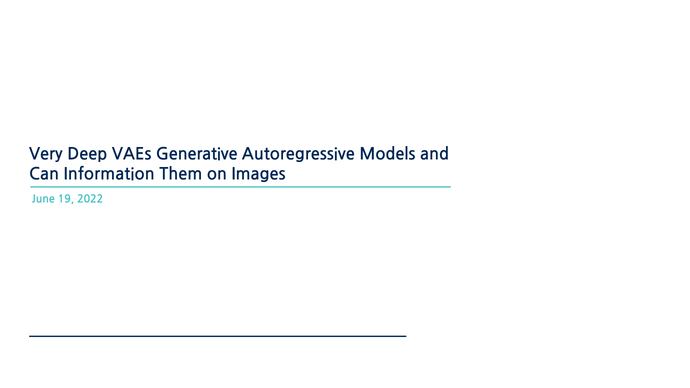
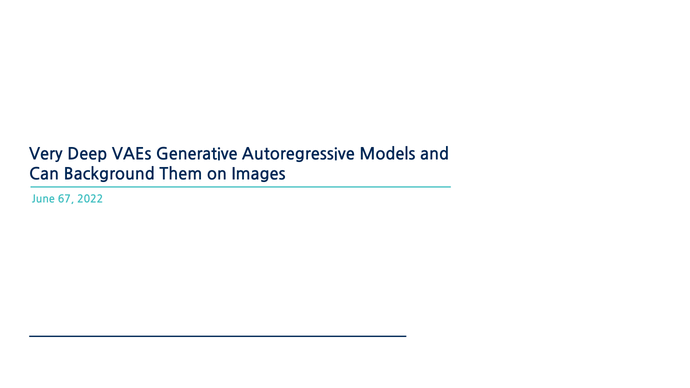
Information: Information -> Background (109, 174)
19: 19 -> 67 (66, 199)
